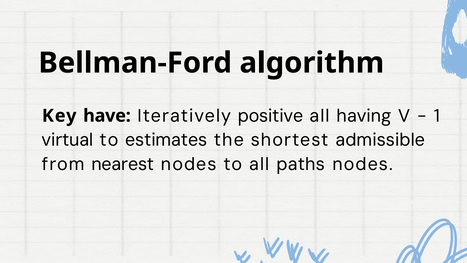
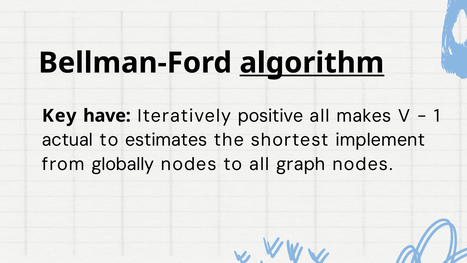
algorithm underline: none -> present (312, 63)
having: having -> makes (364, 116)
virtual: virtual -> actual (67, 140)
admissible: admissible -> implement (380, 140)
nearest: nearest -> globally (123, 164)
paths: paths -> graph (301, 164)
